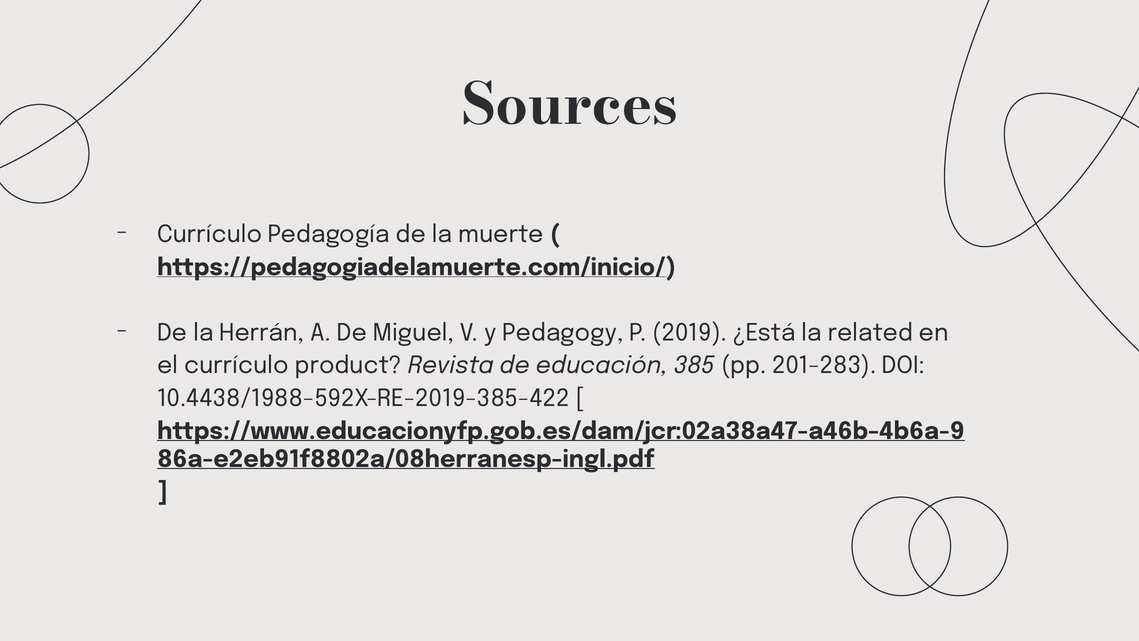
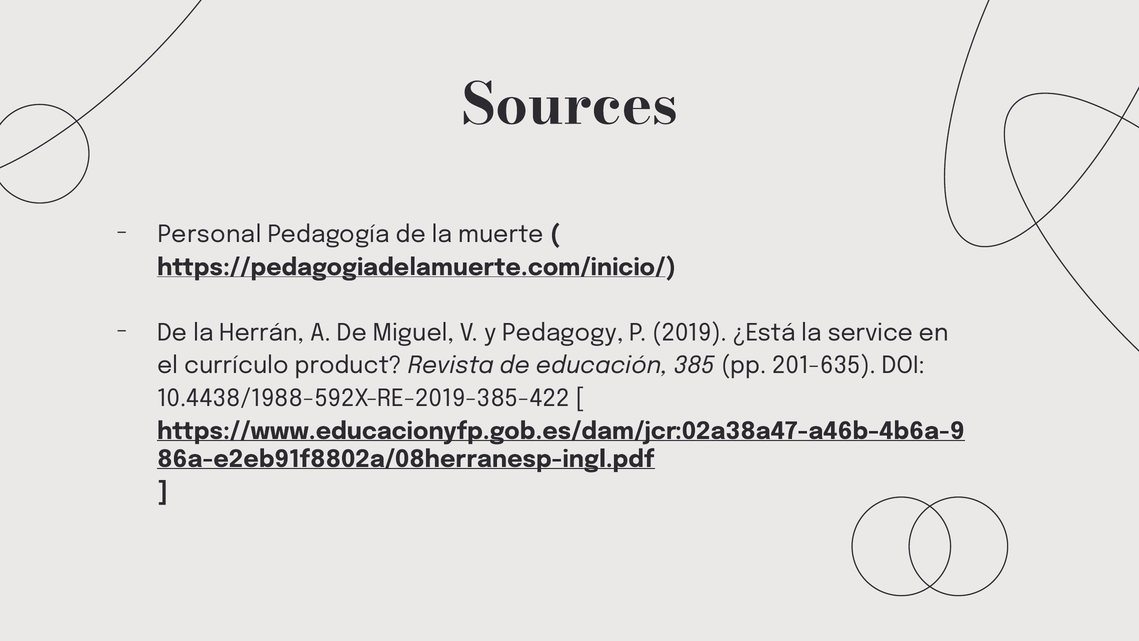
Currículo: Currículo -> Personal (210, 234)
related: related -> service (870, 333)
201-283: 201-283 -> 201-635 (824, 365)
